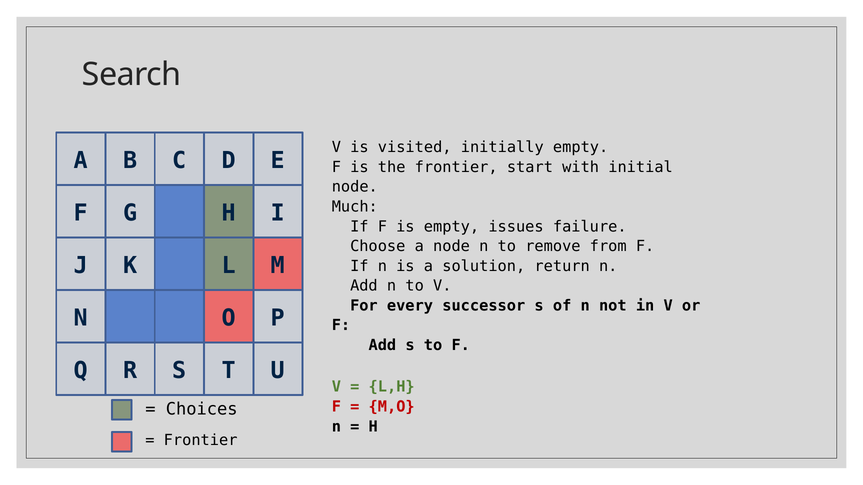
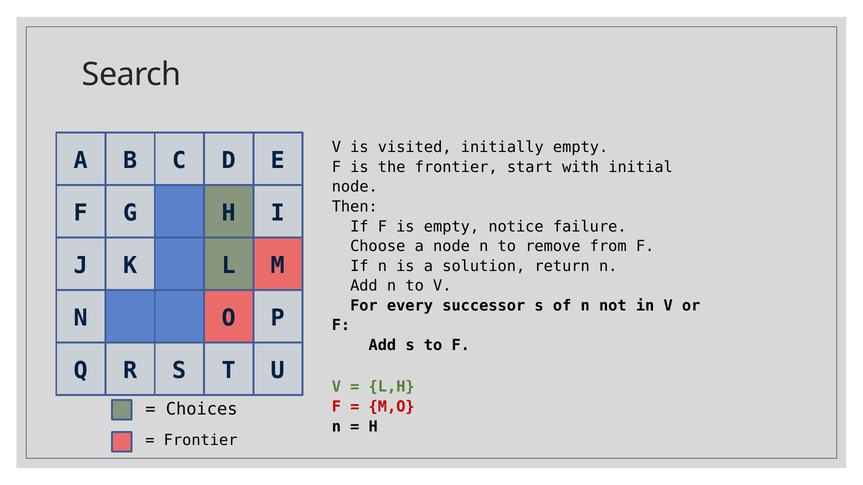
Much: Much -> Then (355, 207)
issues: issues -> notice (516, 227)
